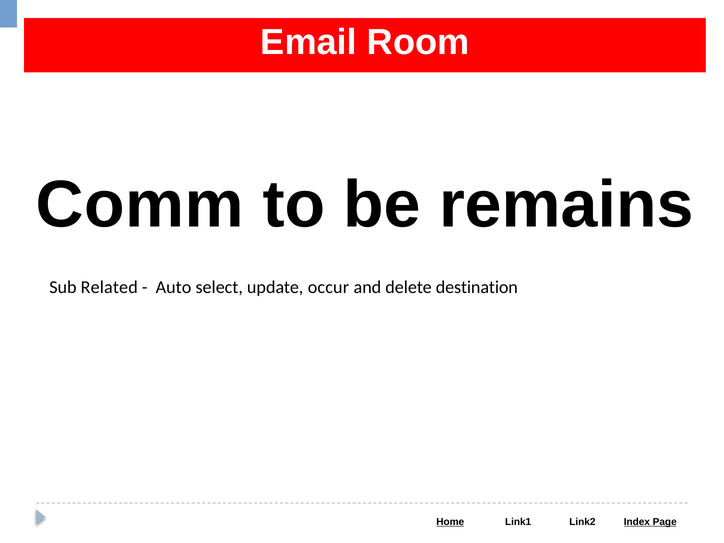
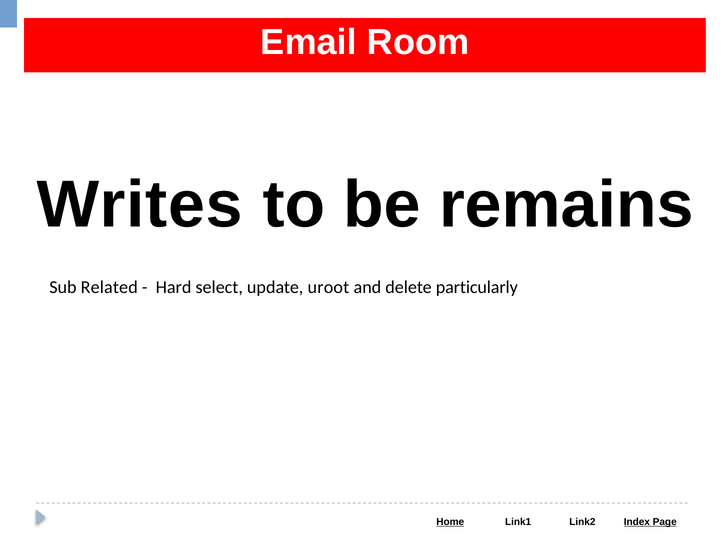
Comm: Comm -> Writes (140, 205)
Auto: Auto -> Hard (174, 287)
occur: occur -> uroot (328, 287)
destination: destination -> particularly (477, 287)
